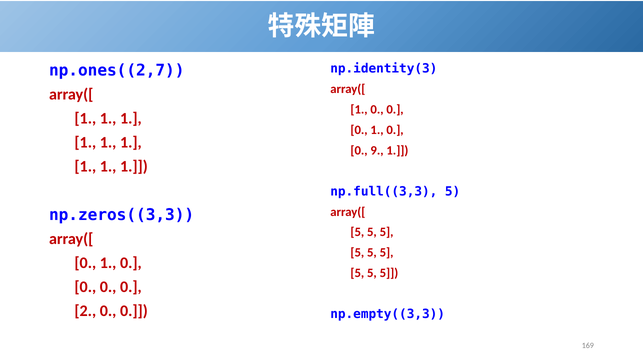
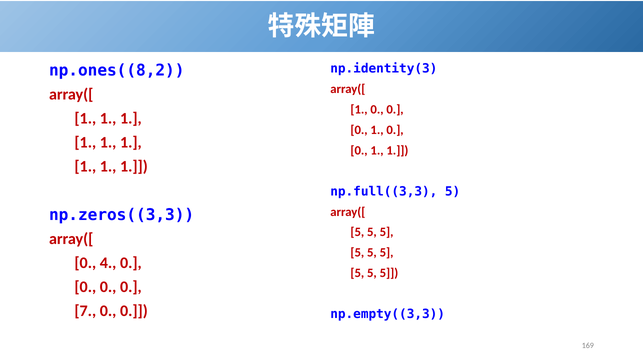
np.ones((2,7: np.ones((2,7 -> np.ones((8,2 (117, 70)
9: 9 -> 1 (377, 150)
1: 1 -> 4 (108, 263)
2: 2 -> 7 (85, 311)
